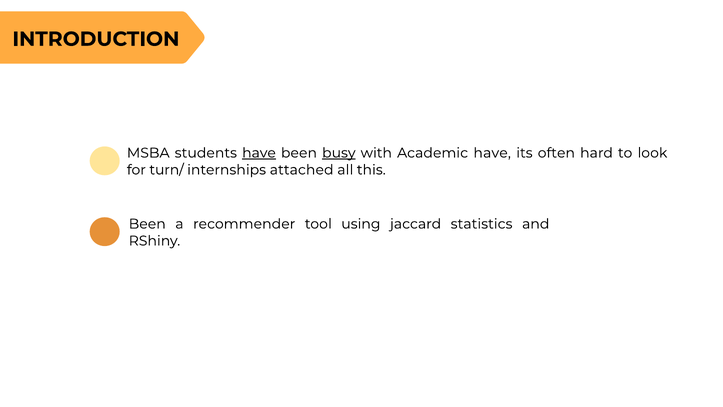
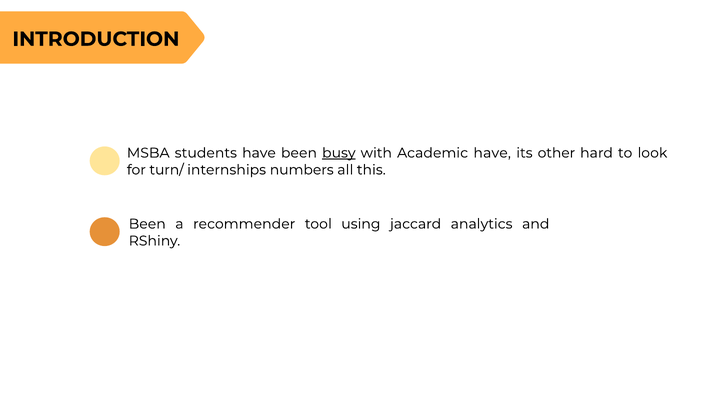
have underline: present -> none (259, 153)
often: often -> other (556, 153)
attached: attached -> numbers (302, 170)
statistics: statistics -> analytics (482, 224)
